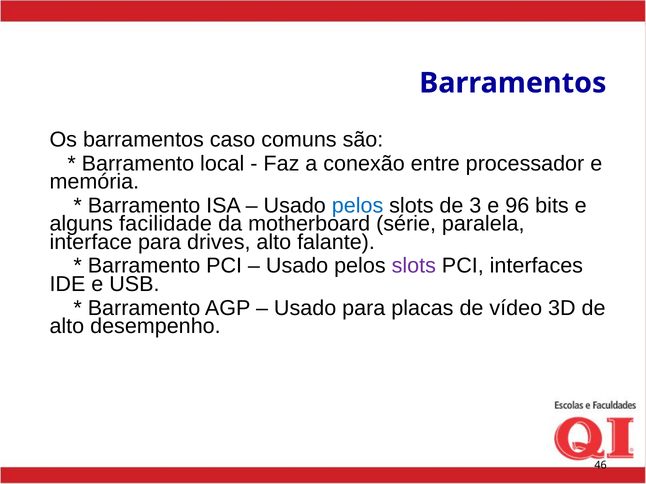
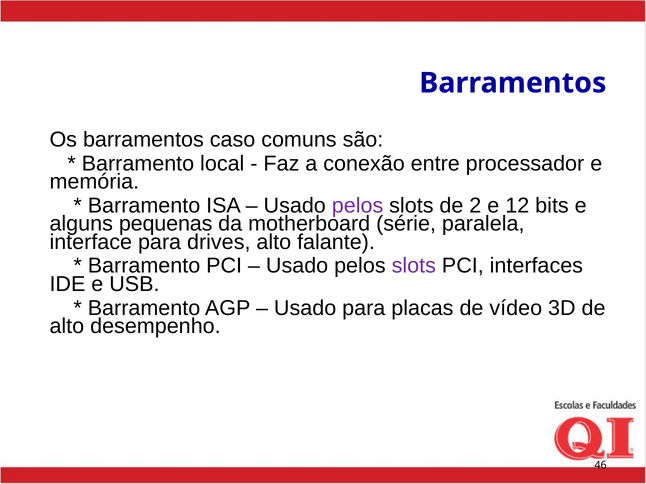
pelos colour: blue -> purple (358, 206)
3: 3 -> 2 (475, 206)
96: 96 -> 12 (517, 206)
facilidade: facilidade -> pequenas (166, 224)
